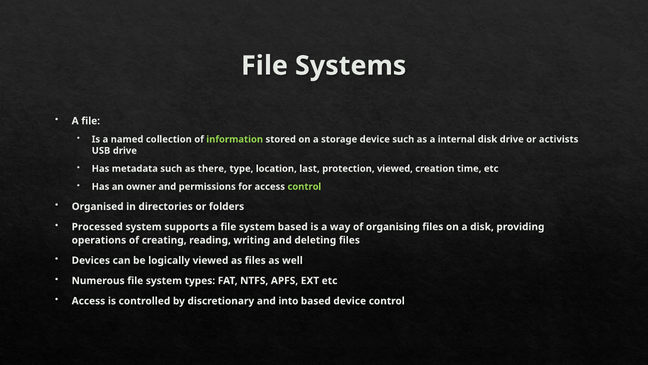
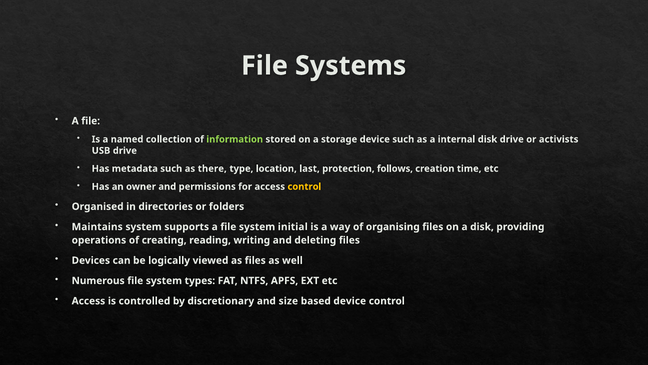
protection viewed: viewed -> follows (395, 168)
control colour: light green -> yellow (304, 186)
Processed: Processed -> Maintains (97, 227)
system based: based -> initial (293, 227)
into: into -> size (288, 301)
